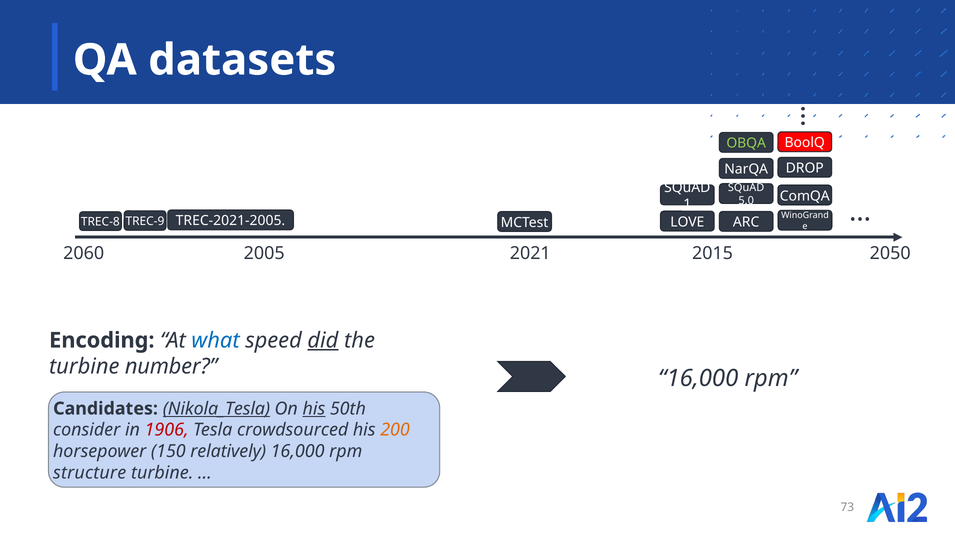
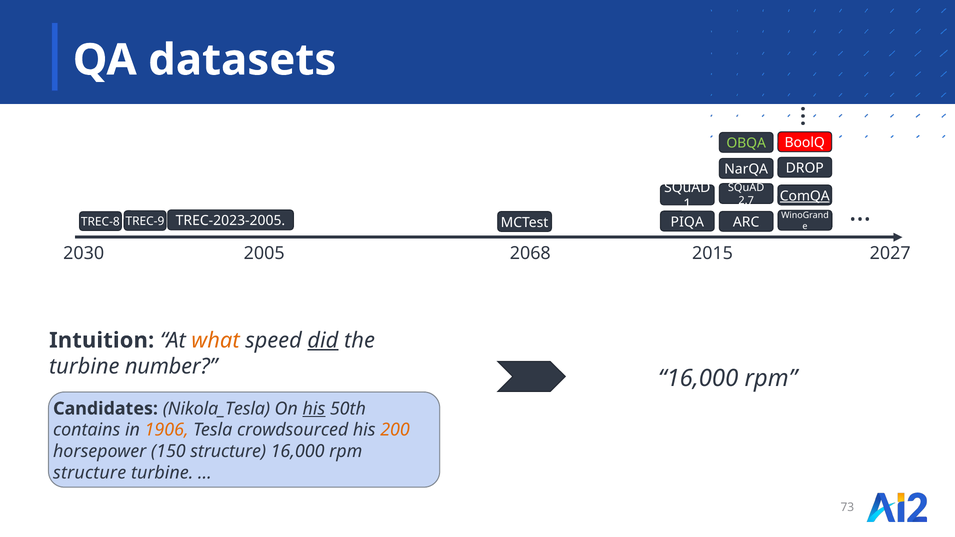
ComQA underline: none -> present (805, 196)
5.0: 5.0 -> 2.7 (746, 201)
TREC-2021-2005: TREC-2021-2005 -> TREC-2023-2005 (230, 221)
LOVE: LOVE -> PIQA (687, 222)
2060: 2060 -> 2030 (84, 254)
2021: 2021 -> 2068 (530, 254)
2050: 2050 -> 2027 (890, 254)
Encoding: Encoding -> Intuition (102, 340)
what colour: blue -> orange (216, 340)
Nikola_Tesla underline: present -> none (216, 409)
consider: consider -> contains (87, 430)
1906 colour: red -> orange (167, 430)
150 relatively: relatively -> structure (228, 452)
